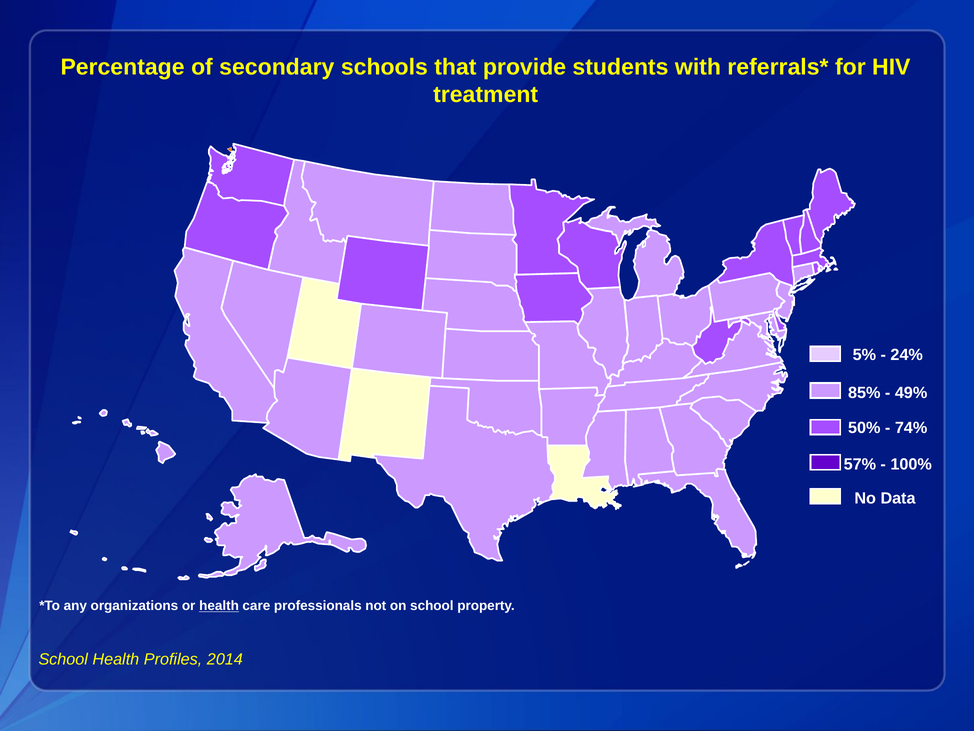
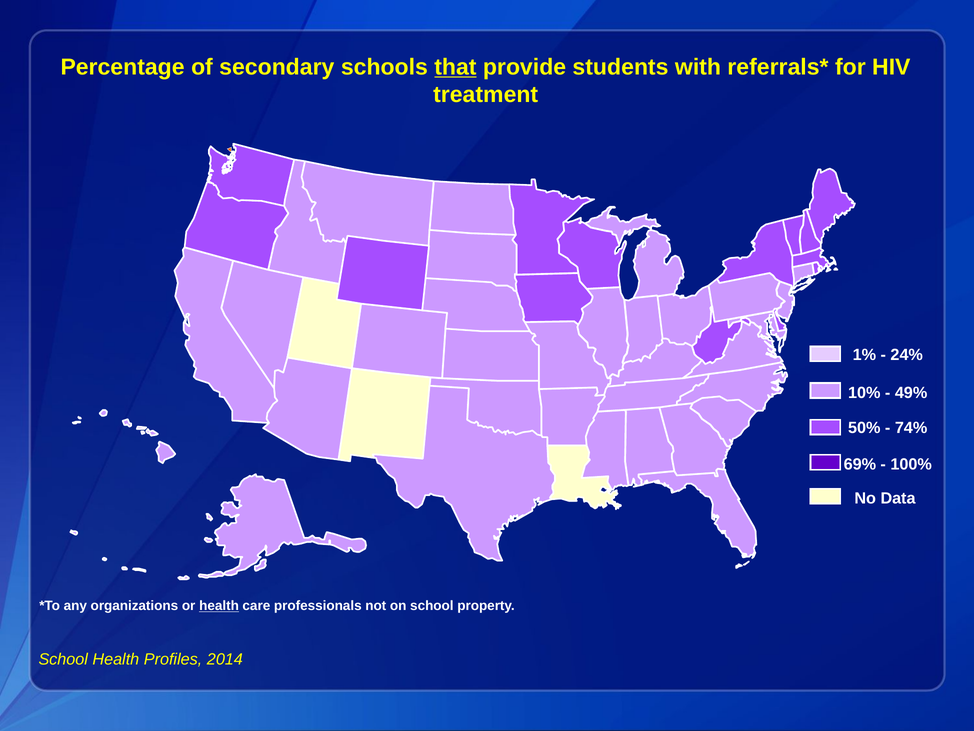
that underline: none -> present (455, 67)
5%: 5% -> 1% (864, 355)
85%: 85% -> 10% (864, 393)
57%: 57% -> 69% (860, 464)
